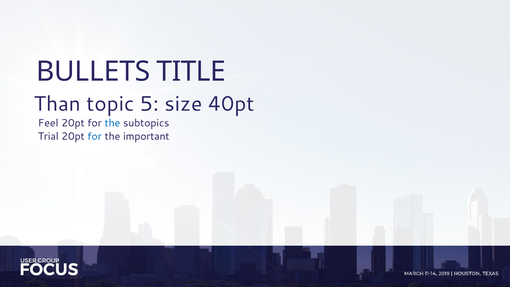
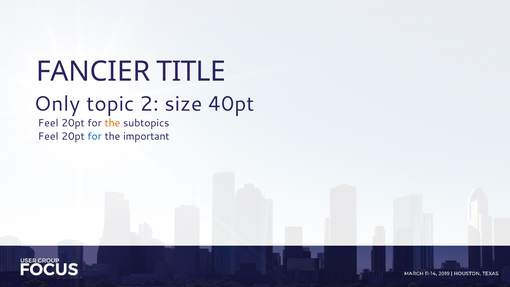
BULLETS: BULLETS -> FANCIER (93, 72)
Than: Than -> Only (57, 104)
5: 5 -> 2 (149, 104)
the colour: blue -> orange (112, 123)
Trial: Trial -> Feel (48, 136)
